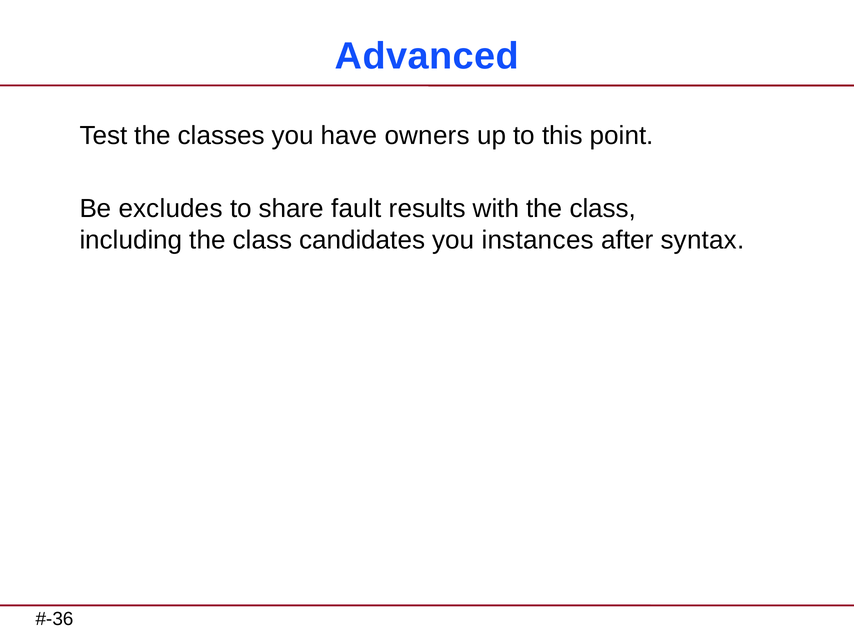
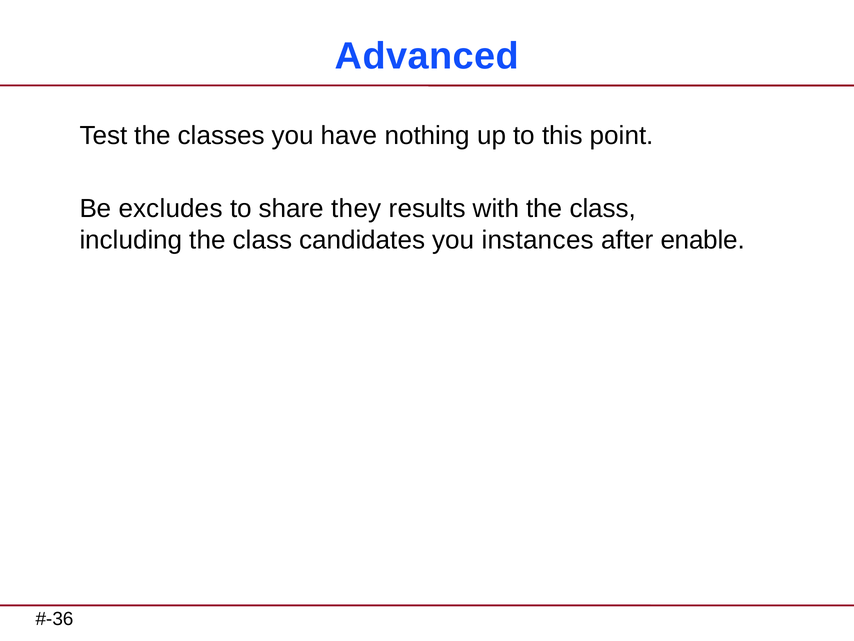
owners: owners -> nothing (427, 135)
fault: fault -> they (356, 209)
syntax: syntax -> enable (703, 240)
